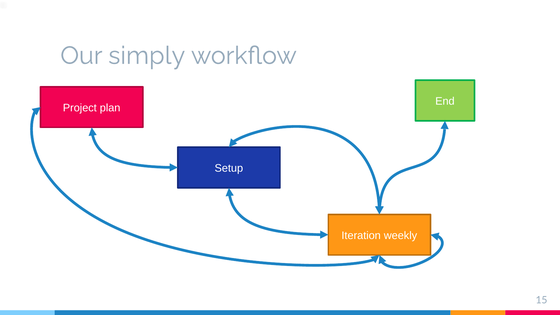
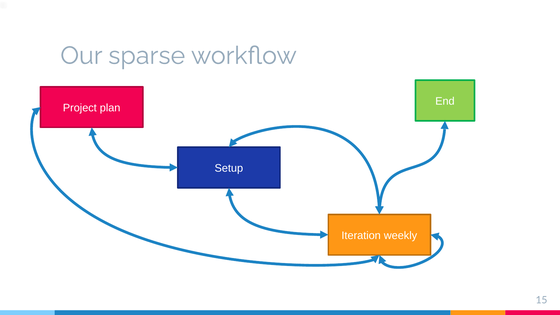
simply: simply -> sparse (147, 56)
